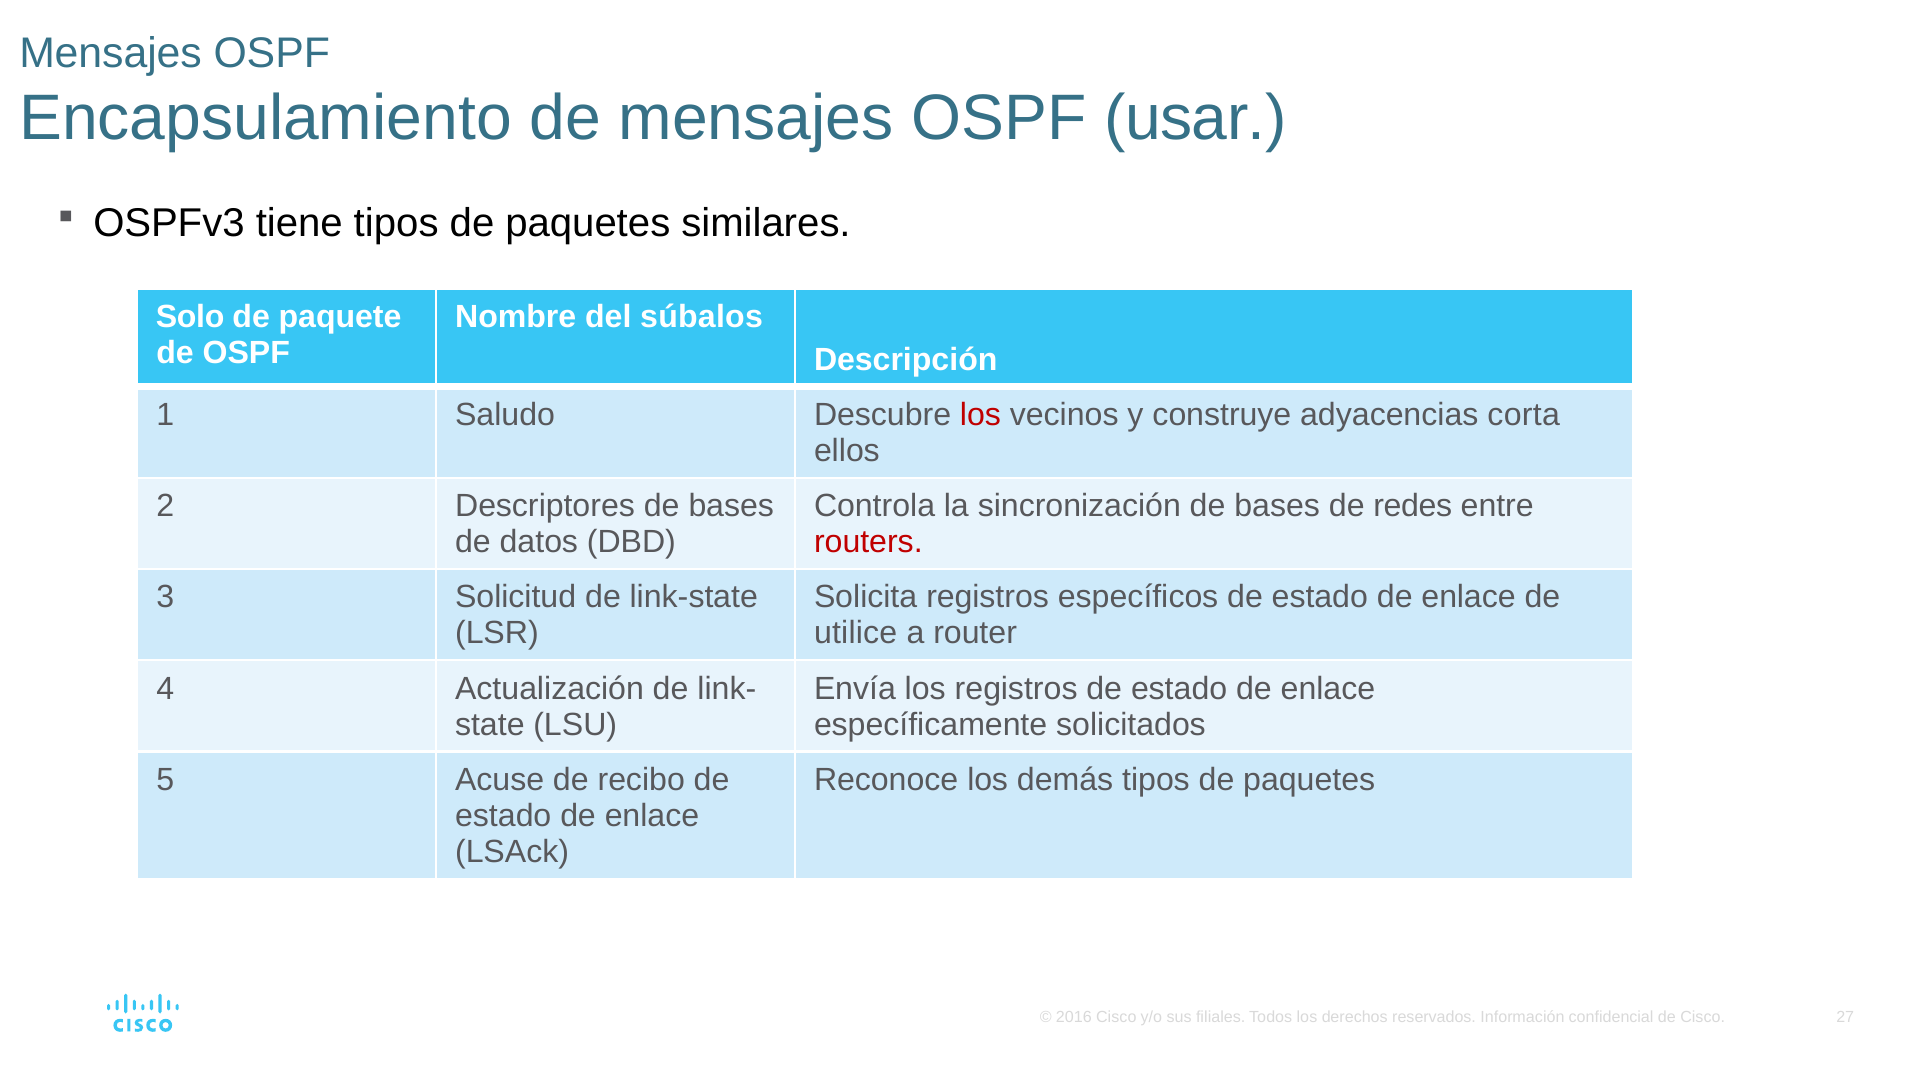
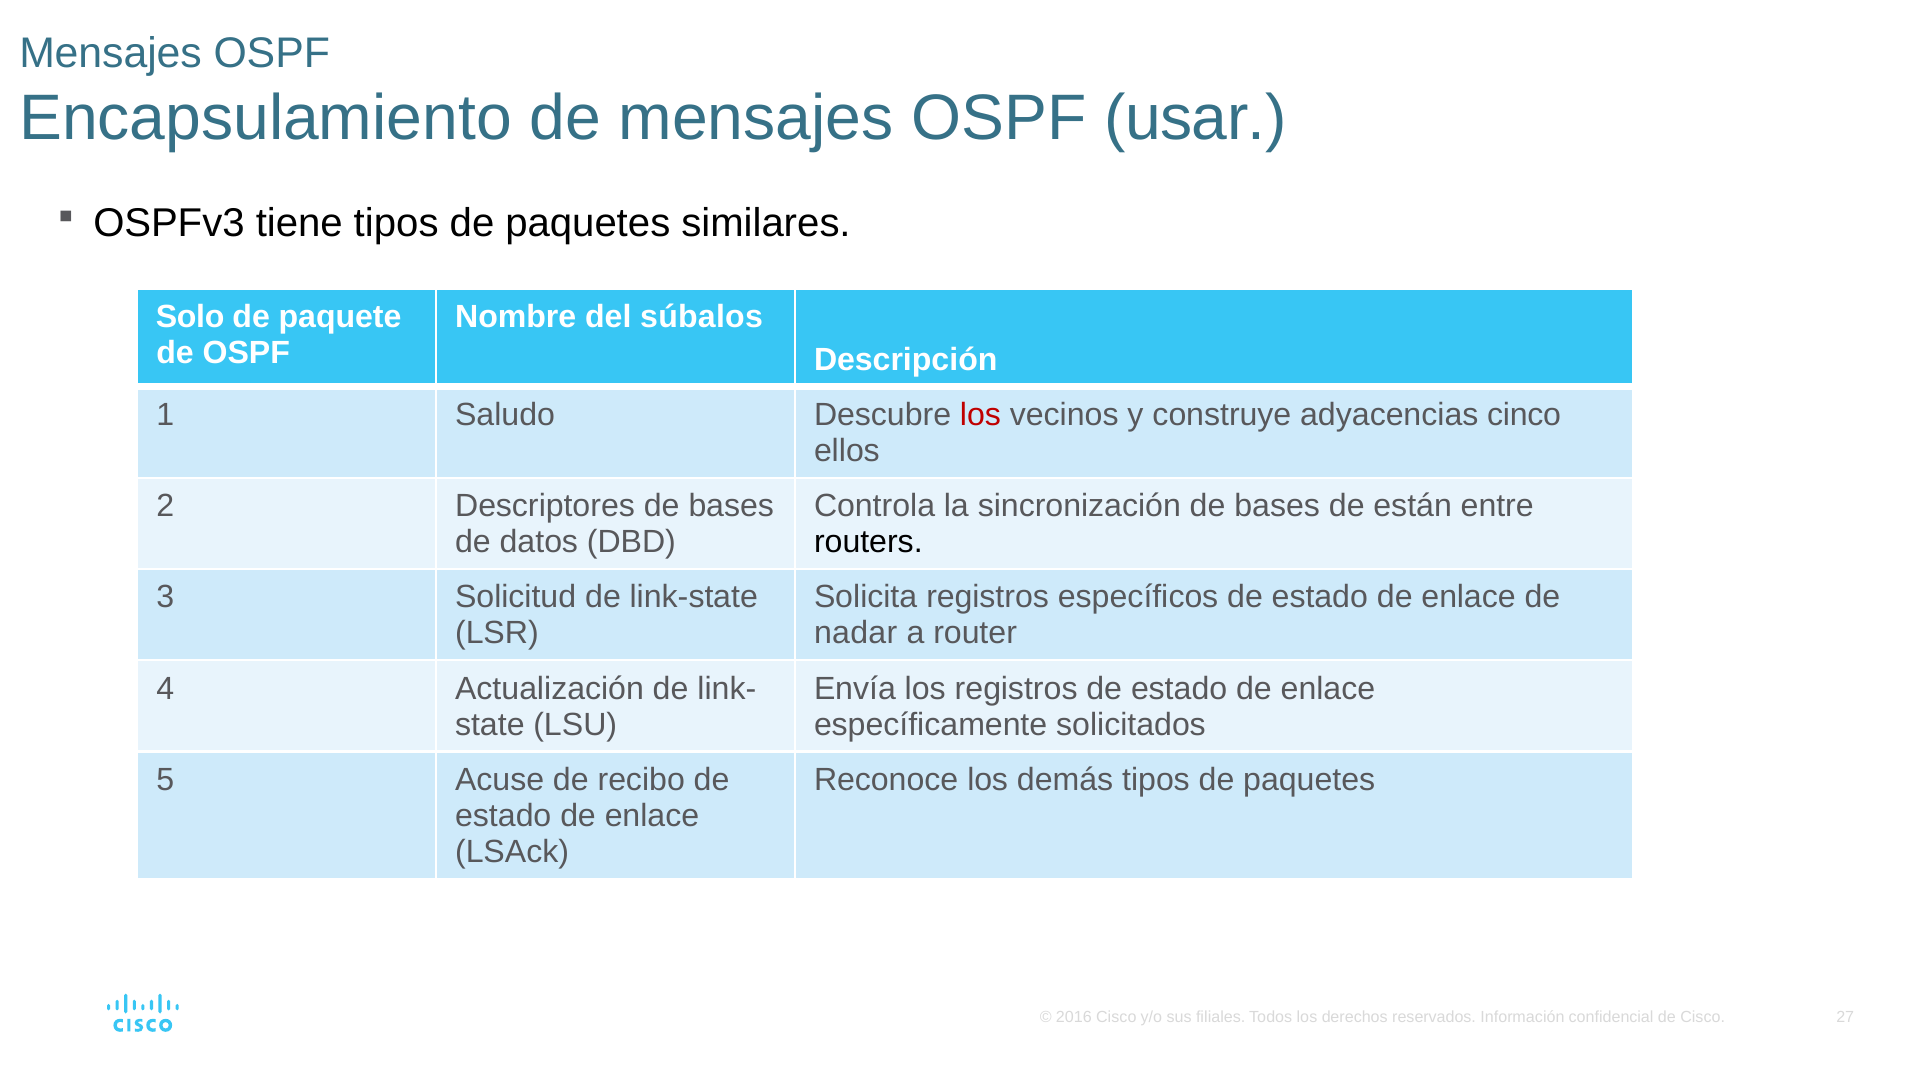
corta: corta -> cinco (1524, 415)
redes: redes -> están (1413, 506)
routers colour: red -> black (868, 542)
utilice: utilice -> nadar (856, 633)
